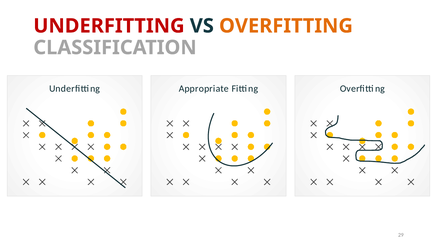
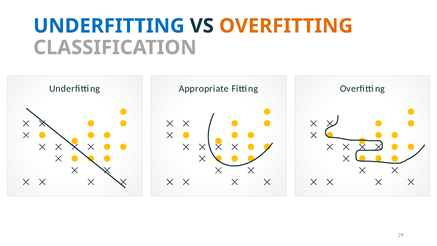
UNDERFITTING colour: red -> blue (109, 26)
